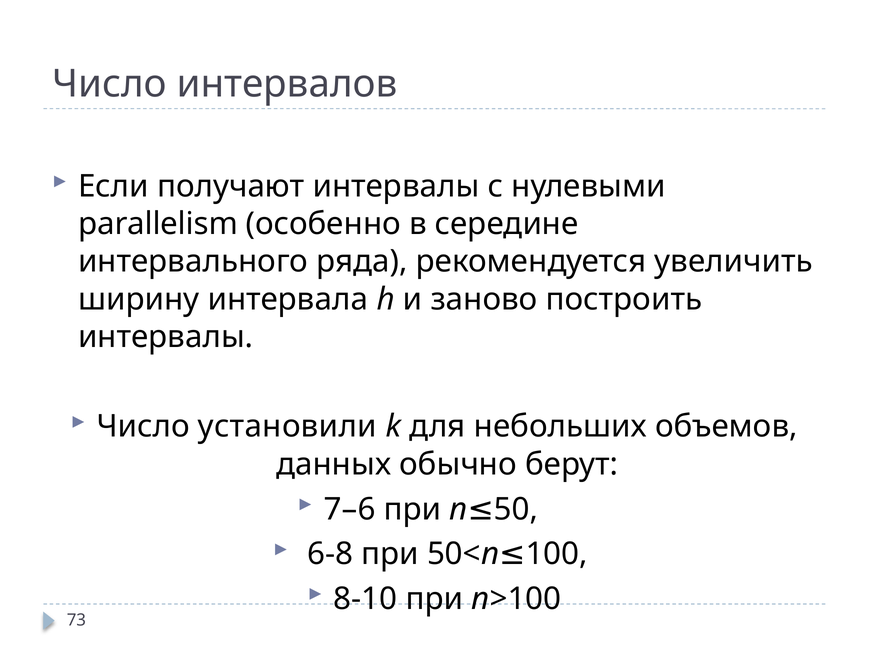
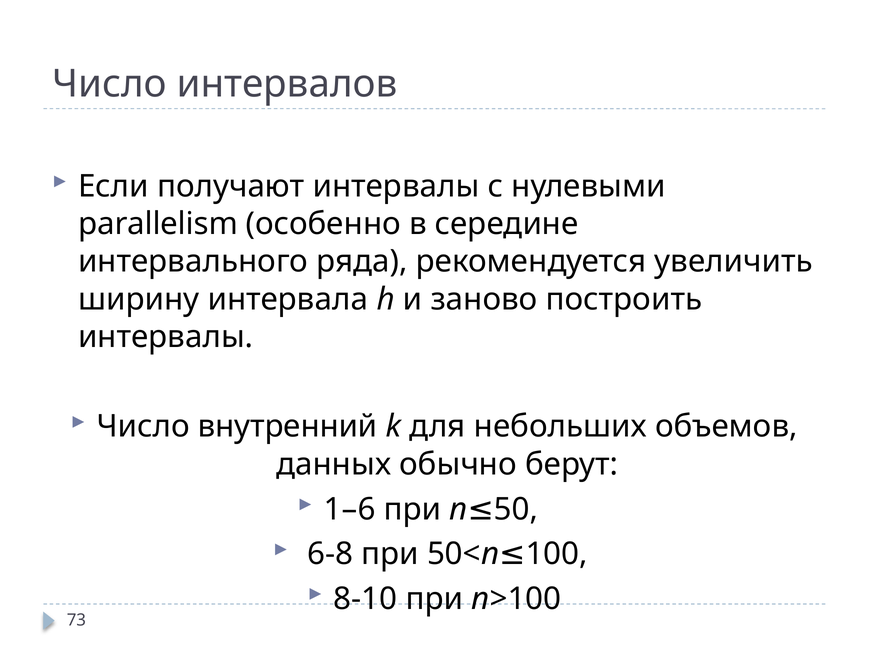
установили: установили -> внутренний (288, 426)
7–6: 7–6 -> 1–6 (350, 509)
